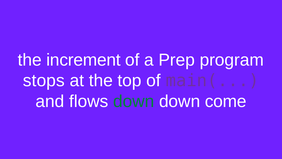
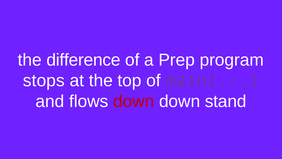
increment: increment -> difference (83, 60)
down colour: green -> red (134, 101)
come: come -> stand (226, 101)
